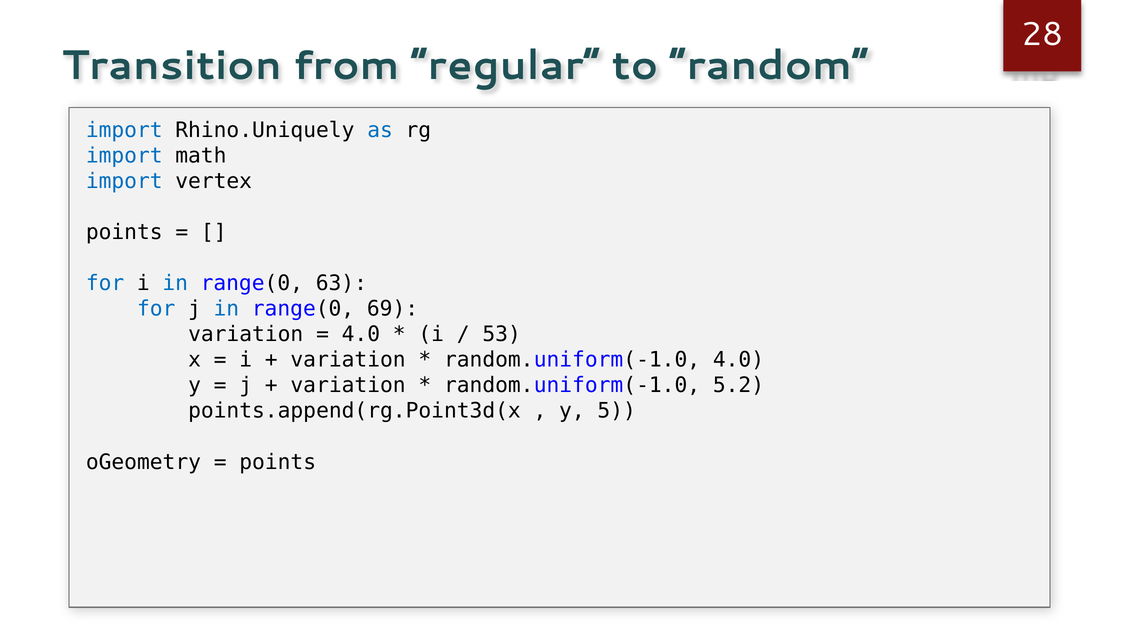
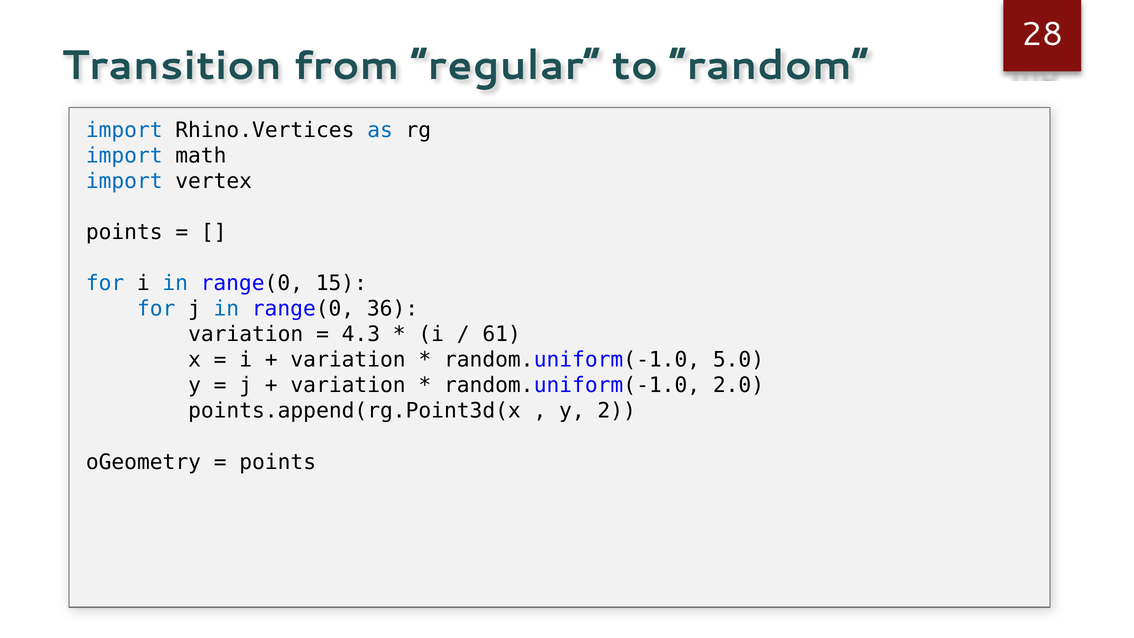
Rhino.Uniquely: Rhino.Uniquely -> Rhino.Vertices (265, 130)
63: 63 -> 15 (341, 283)
69: 69 -> 36 (393, 309)
4.0: 4.0 -> 4.3 (361, 334)
53: 53 -> 61 (502, 334)
random.uniform(-1.0 4.0: 4.0 -> 5.0 (738, 360)
5.2: 5.2 -> 2.0 (738, 385)
5: 5 -> 2 (617, 411)
